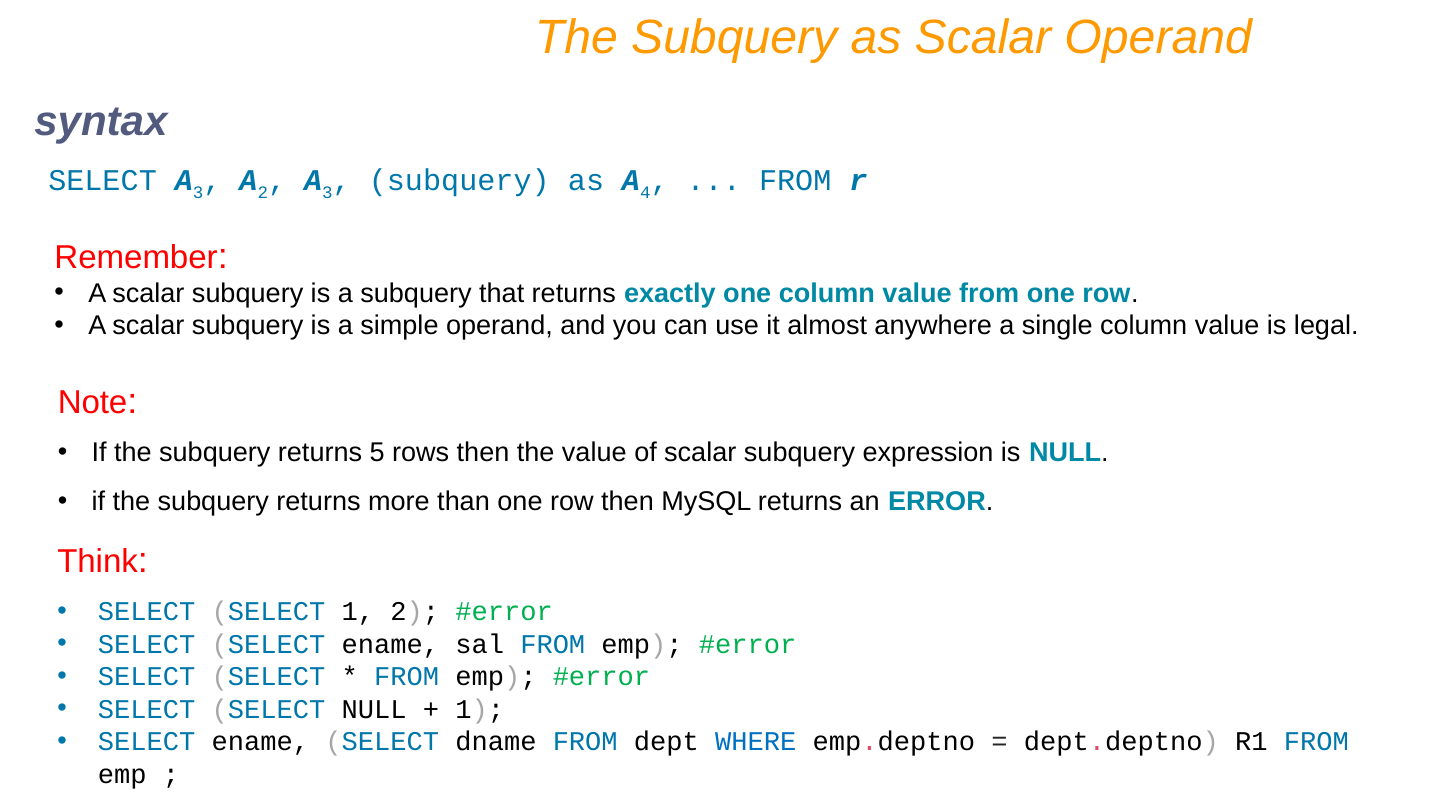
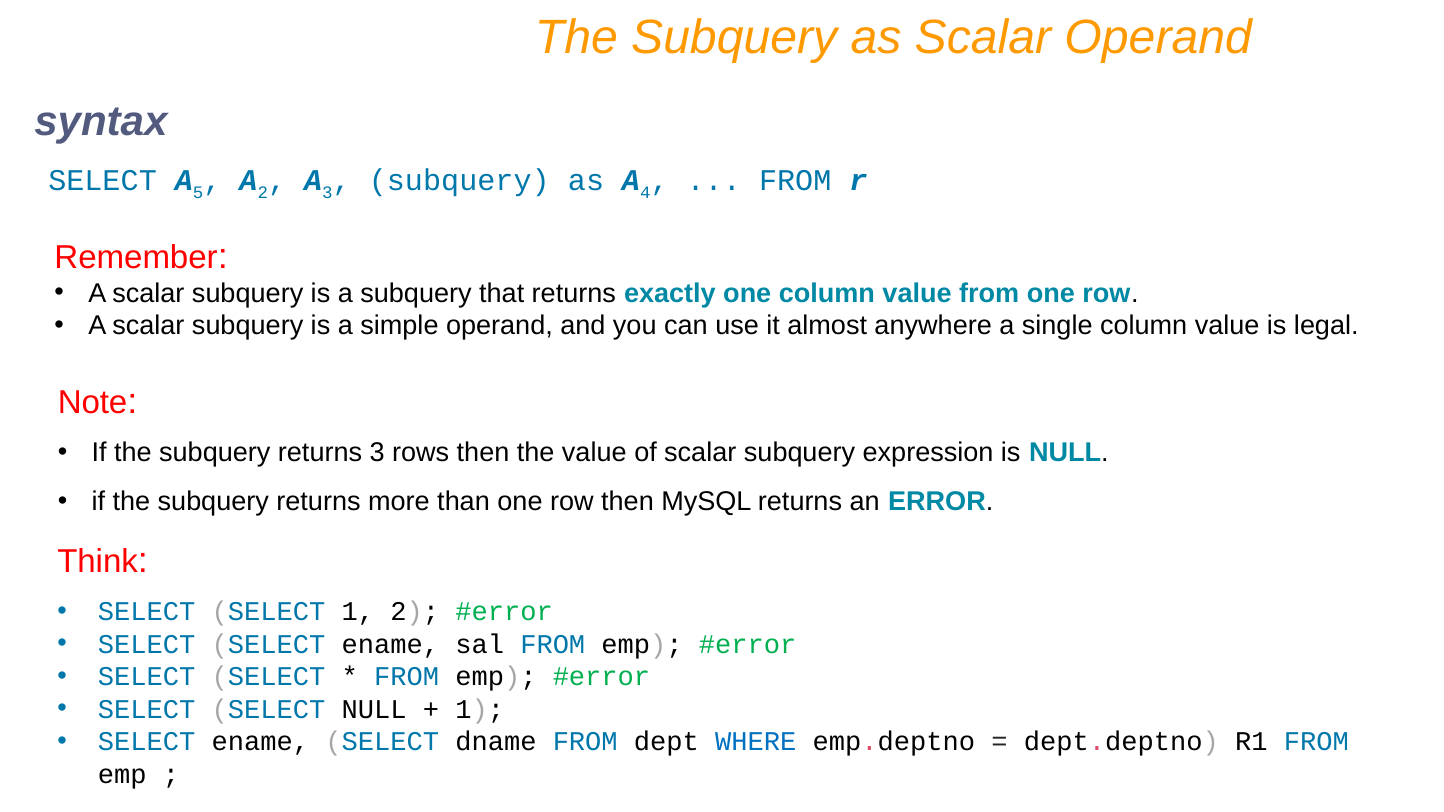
SELECT A 3: 3 -> 5 (198, 193)
returns 5: 5 -> 3 (377, 453)
